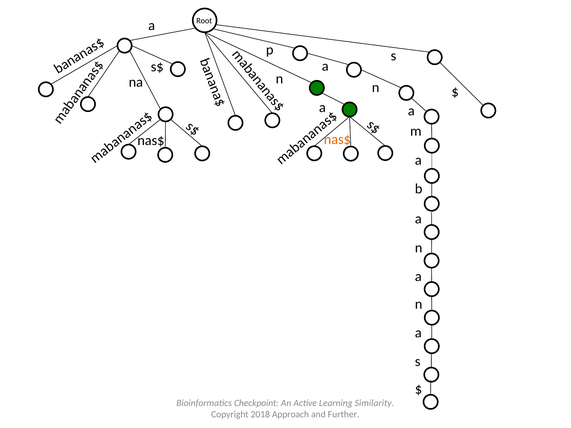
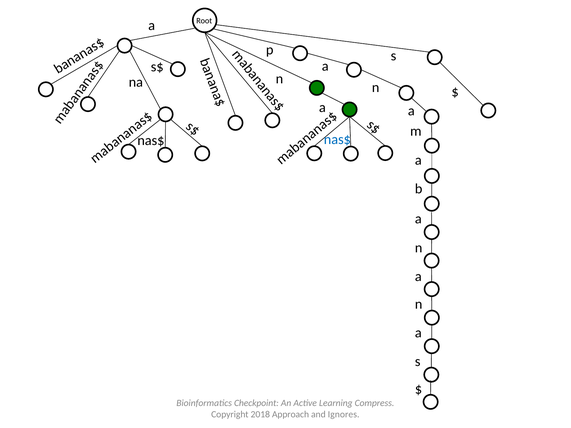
nas$ colour: orange -> blue (337, 139)
Similarity: Similarity -> Compress (374, 403)
Further: Further -> Ignores (344, 415)
